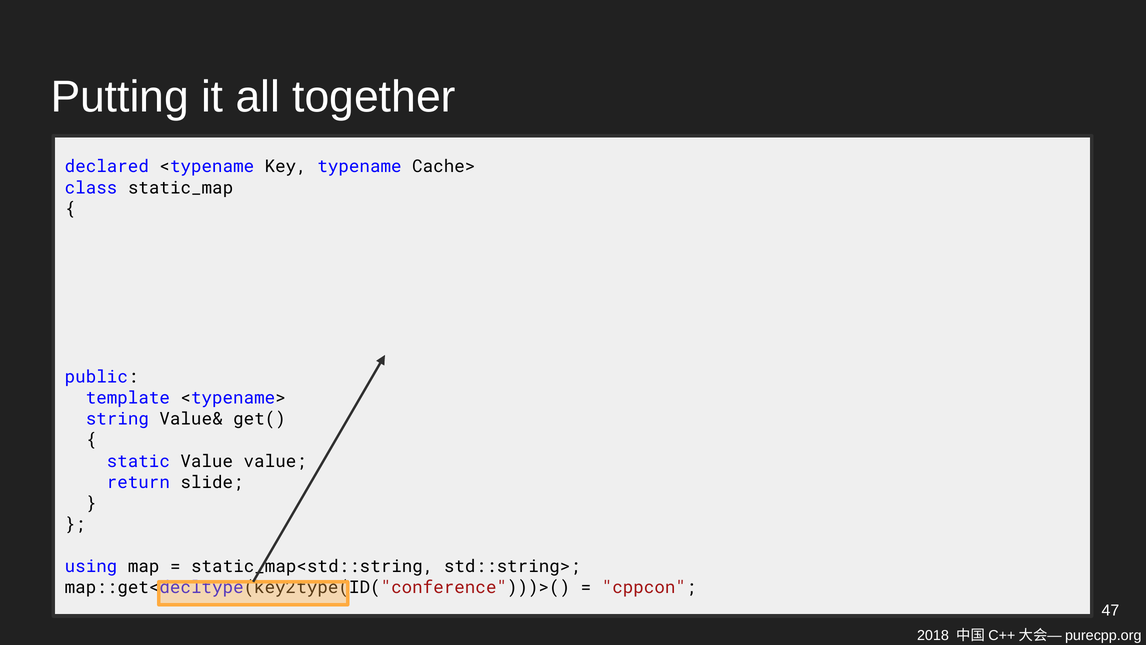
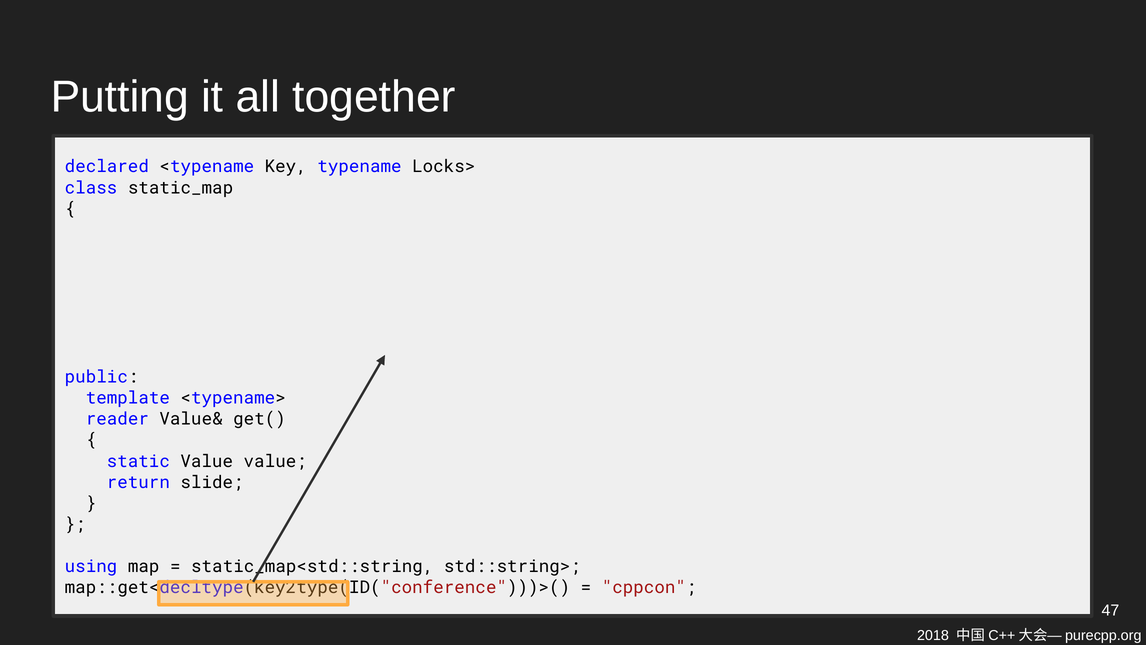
Cache>: Cache> -> Locks> (444, 167)
string: string -> reader (117, 419)
